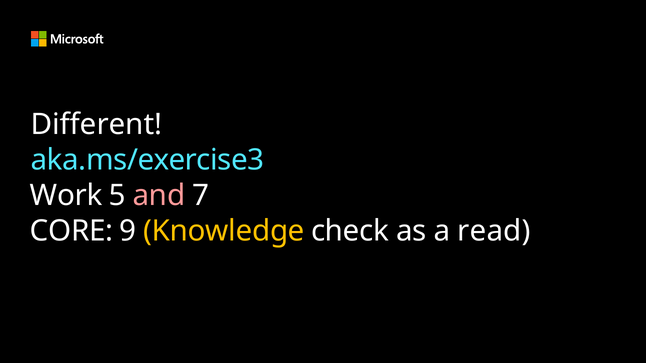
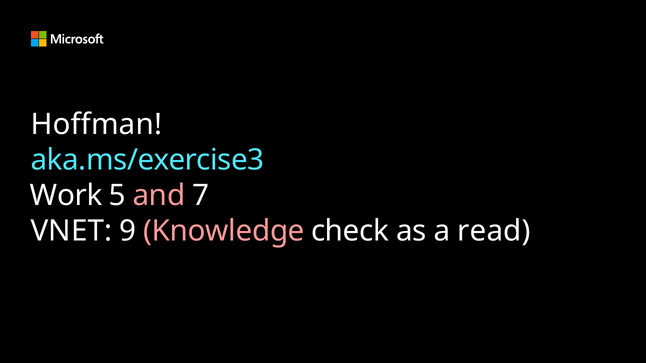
Different: Different -> Hoffman (96, 124)
CORE: CORE -> VNET (71, 231)
Knowledge colour: yellow -> pink (224, 231)
